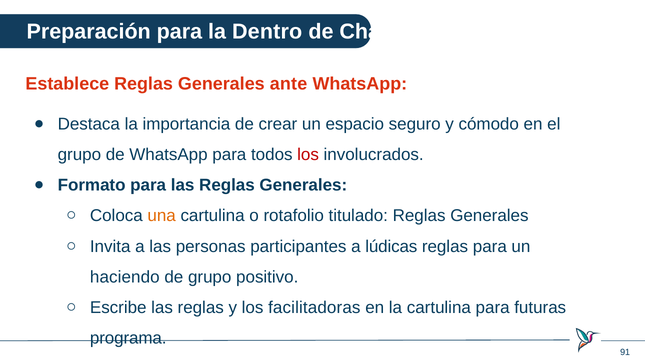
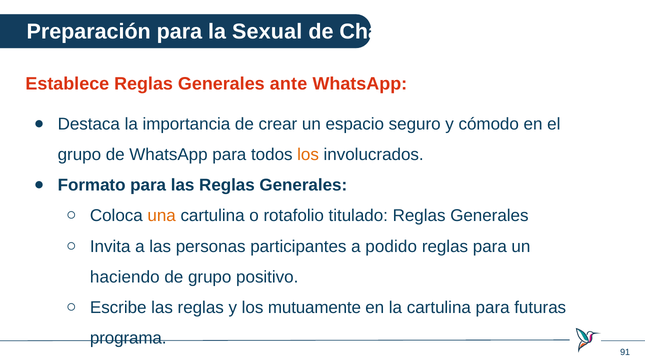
Dentro: Dentro -> Sexual (267, 32)
los colour: red -> orange (308, 154)
lúdicas: lúdicas -> podido (391, 246)
facilitadoras: facilitadoras -> mutuamente (314, 308)
